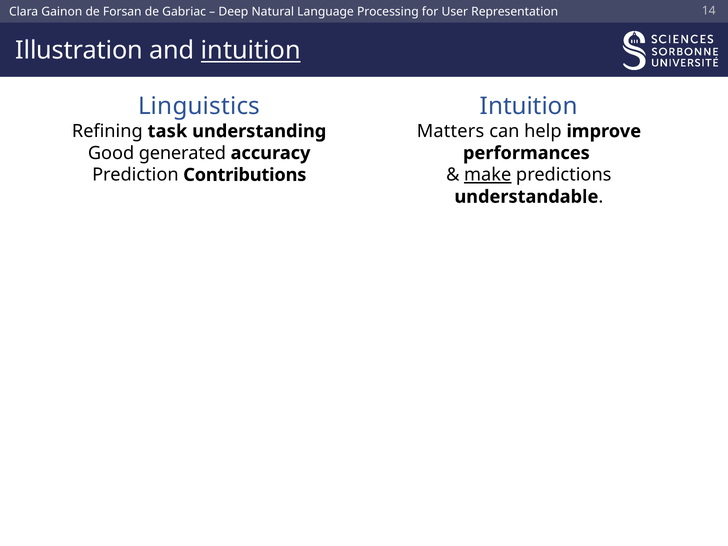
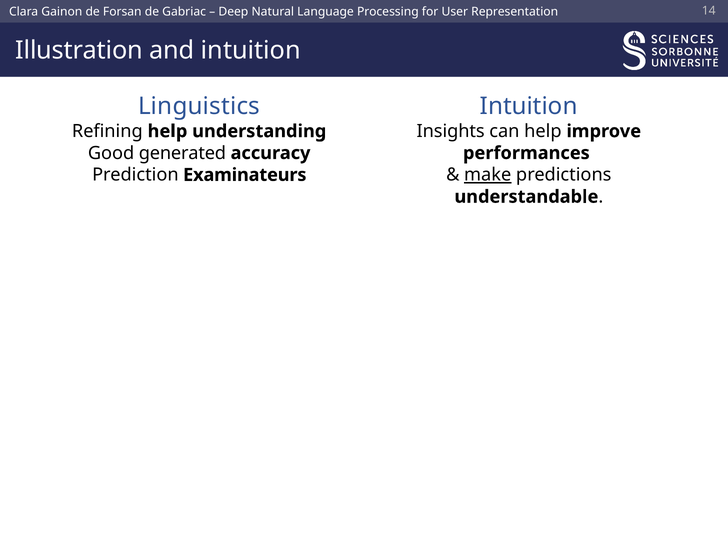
intuition underline: present -> none (251, 51)
Refining task: task -> help (167, 131)
Matters: Matters -> Insights (451, 131)
Contributions: Contributions -> Examinateurs (245, 175)
